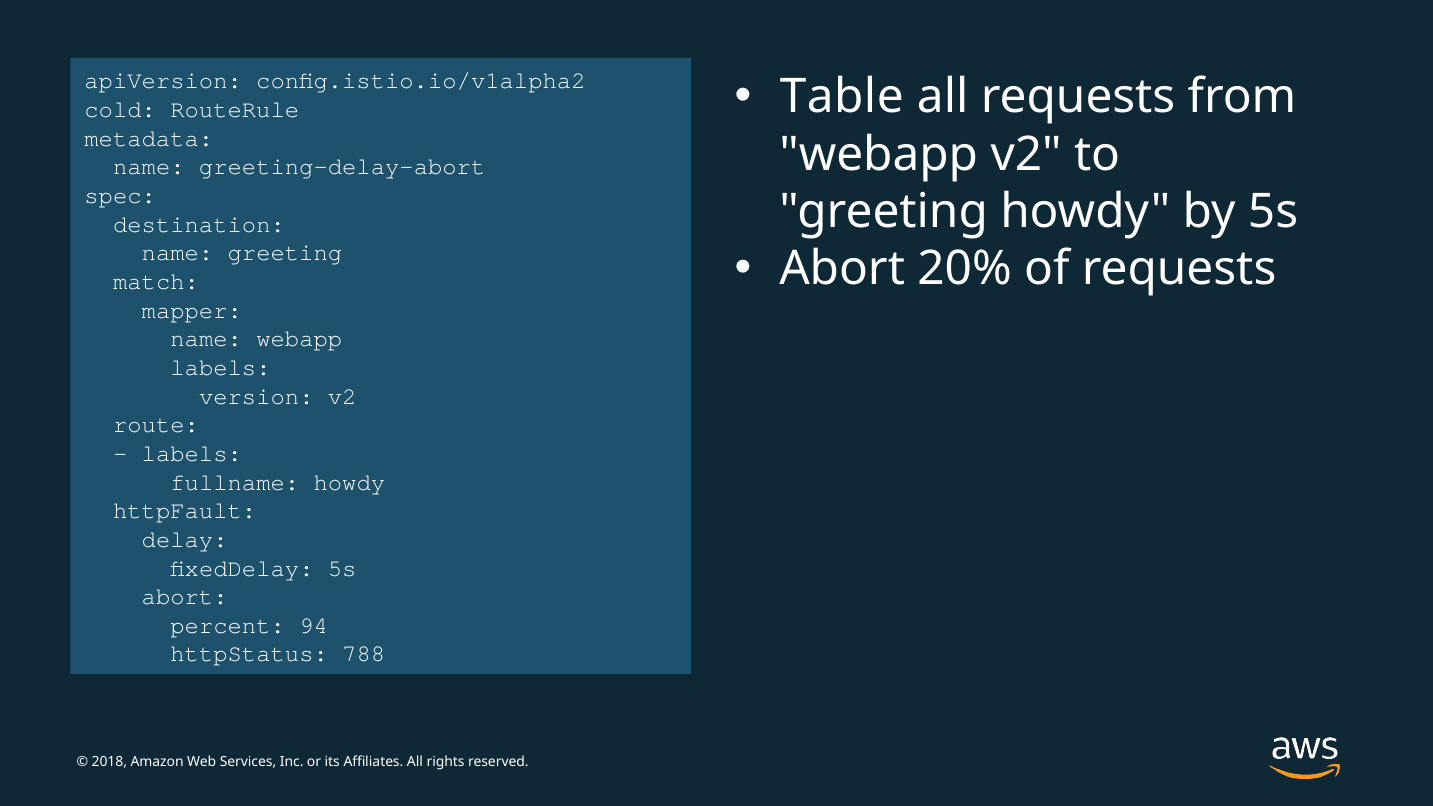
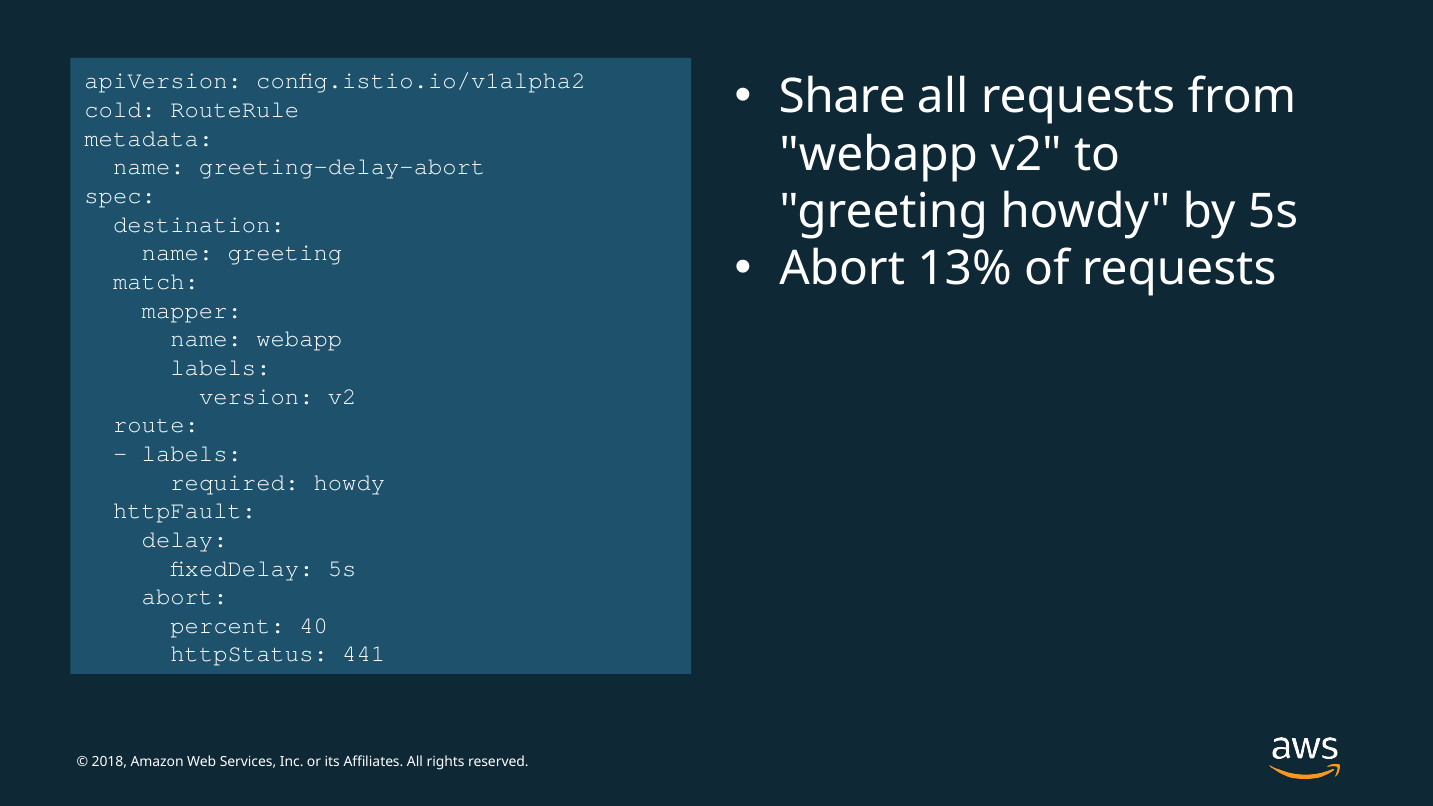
Table: Table -> Share (842, 97)
20%: 20% -> 13% (965, 269)
fullname: fullname -> required (235, 482)
94: 94 -> 40 (314, 626)
788: 788 -> 441 (364, 654)
